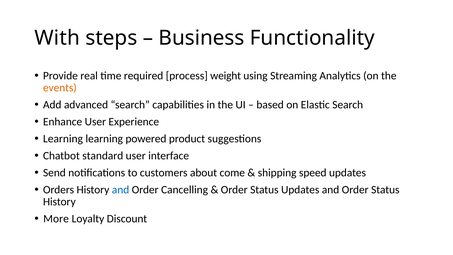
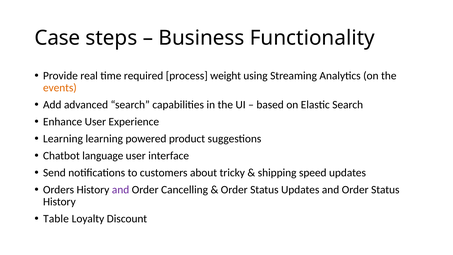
With: With -> Case (57, 38)
standard: standard -> language (103, 156)
come: come -> tricky (232, 173)
and colour: blue -> purple (121, 189)
More: More -> Table (56, 219)
